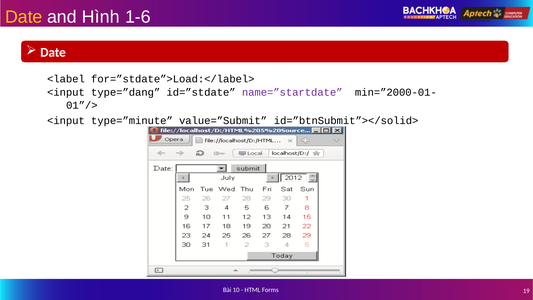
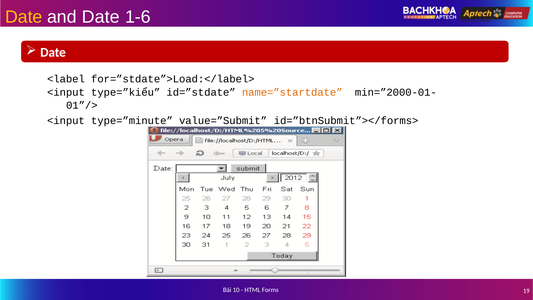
and Hình: Hình -> Date (101, 17)
type=”dang: type=”dang -> type=”kiểu (126, 92)
name=”startdate colour: purple -> orange (292, 92)
id=”btnSubmit”></solid>: id=”btnSubmit”></solid> -> id=”btnSubmit”></forms> (346, 121)
